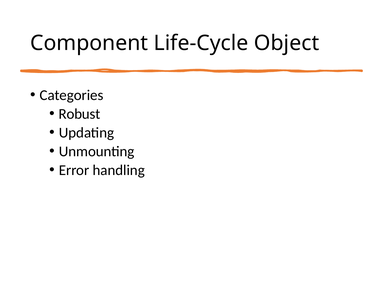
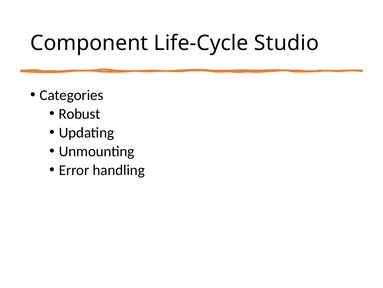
Object: Object -> Studio (287, 43)
